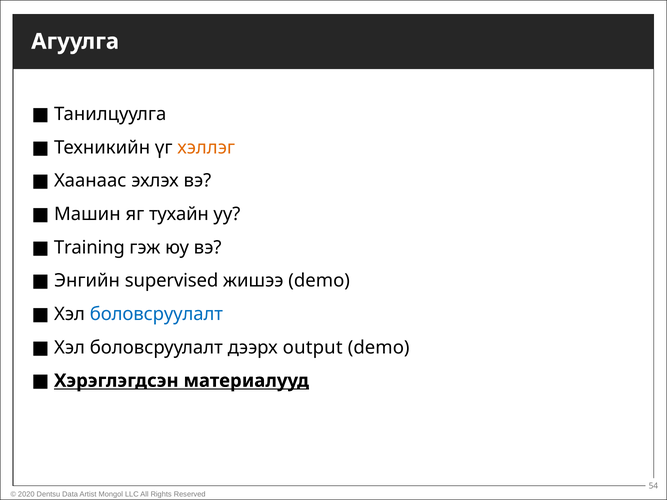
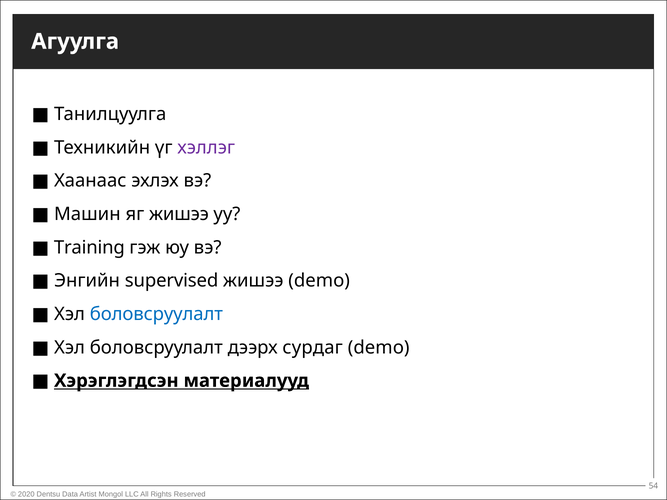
хэллэг colour: orange -> purple (206, 147)
яг тухайн: тухайн -> жишээ (179, 214)
output: output -> сурдаг (313, 348)
